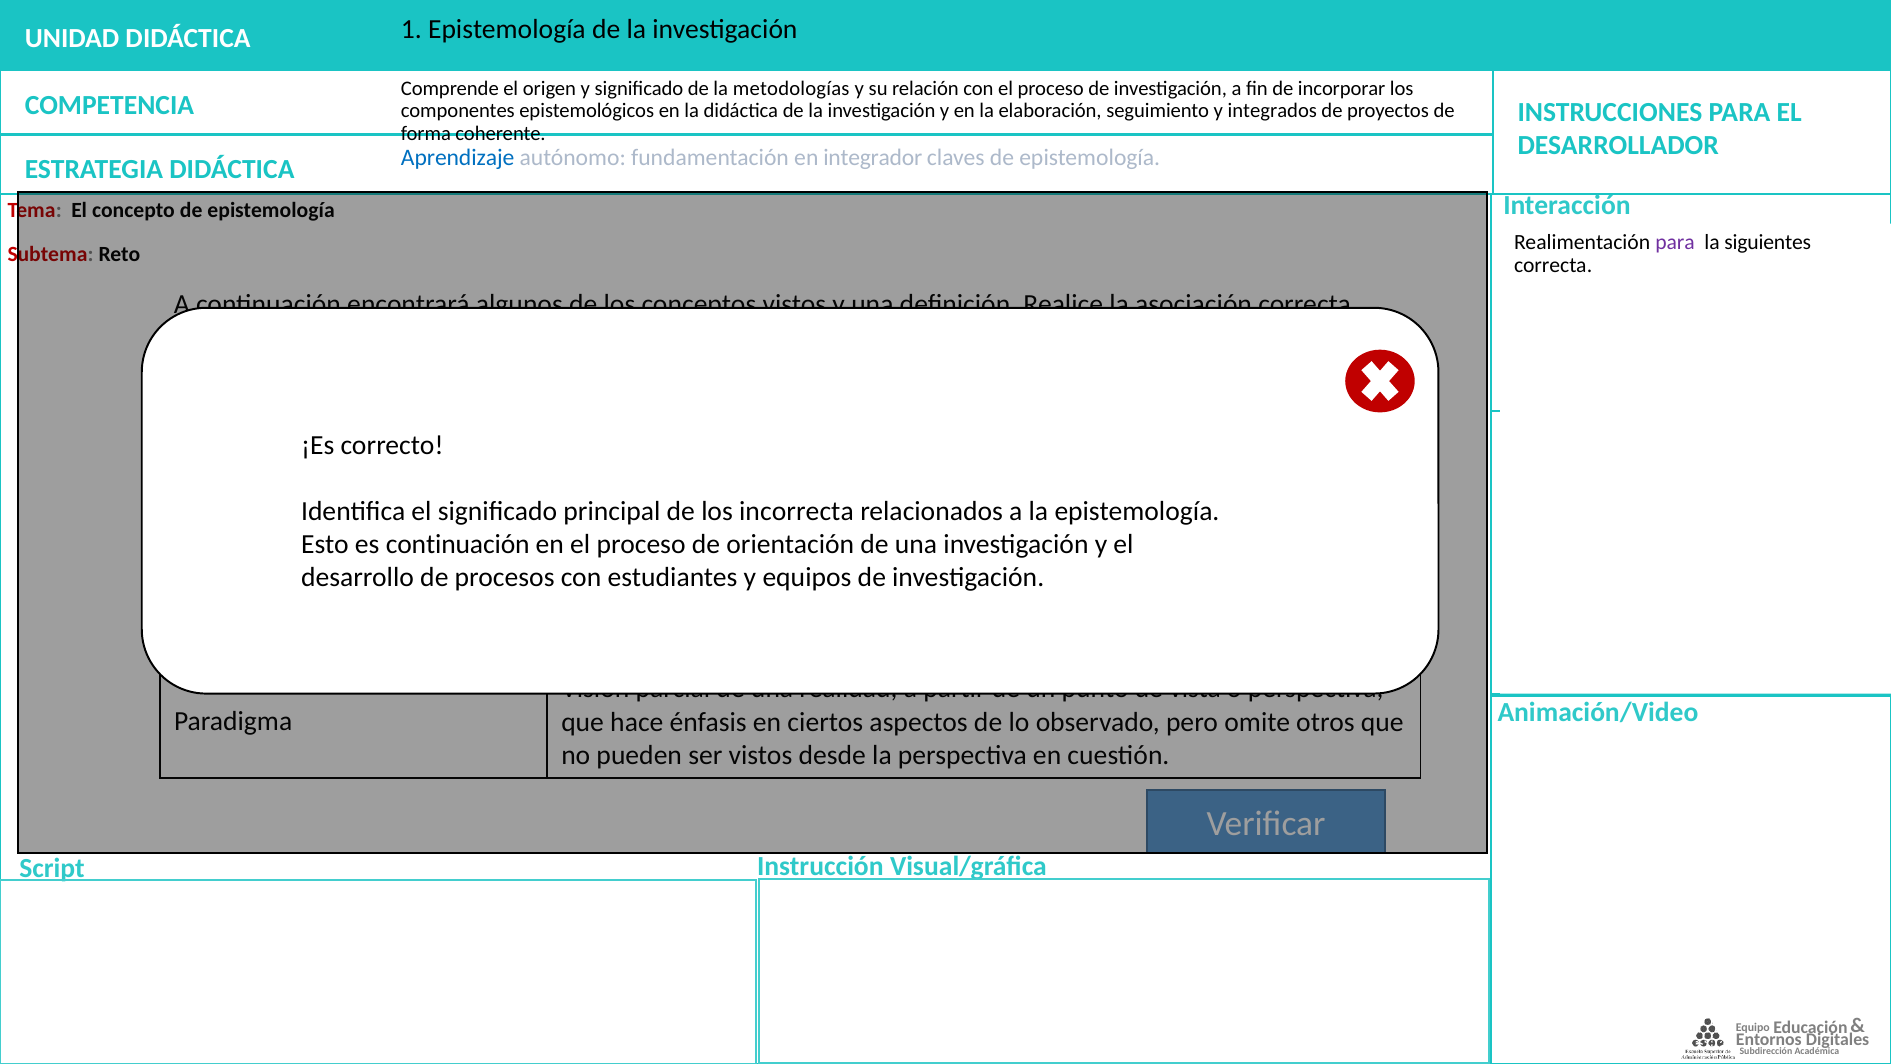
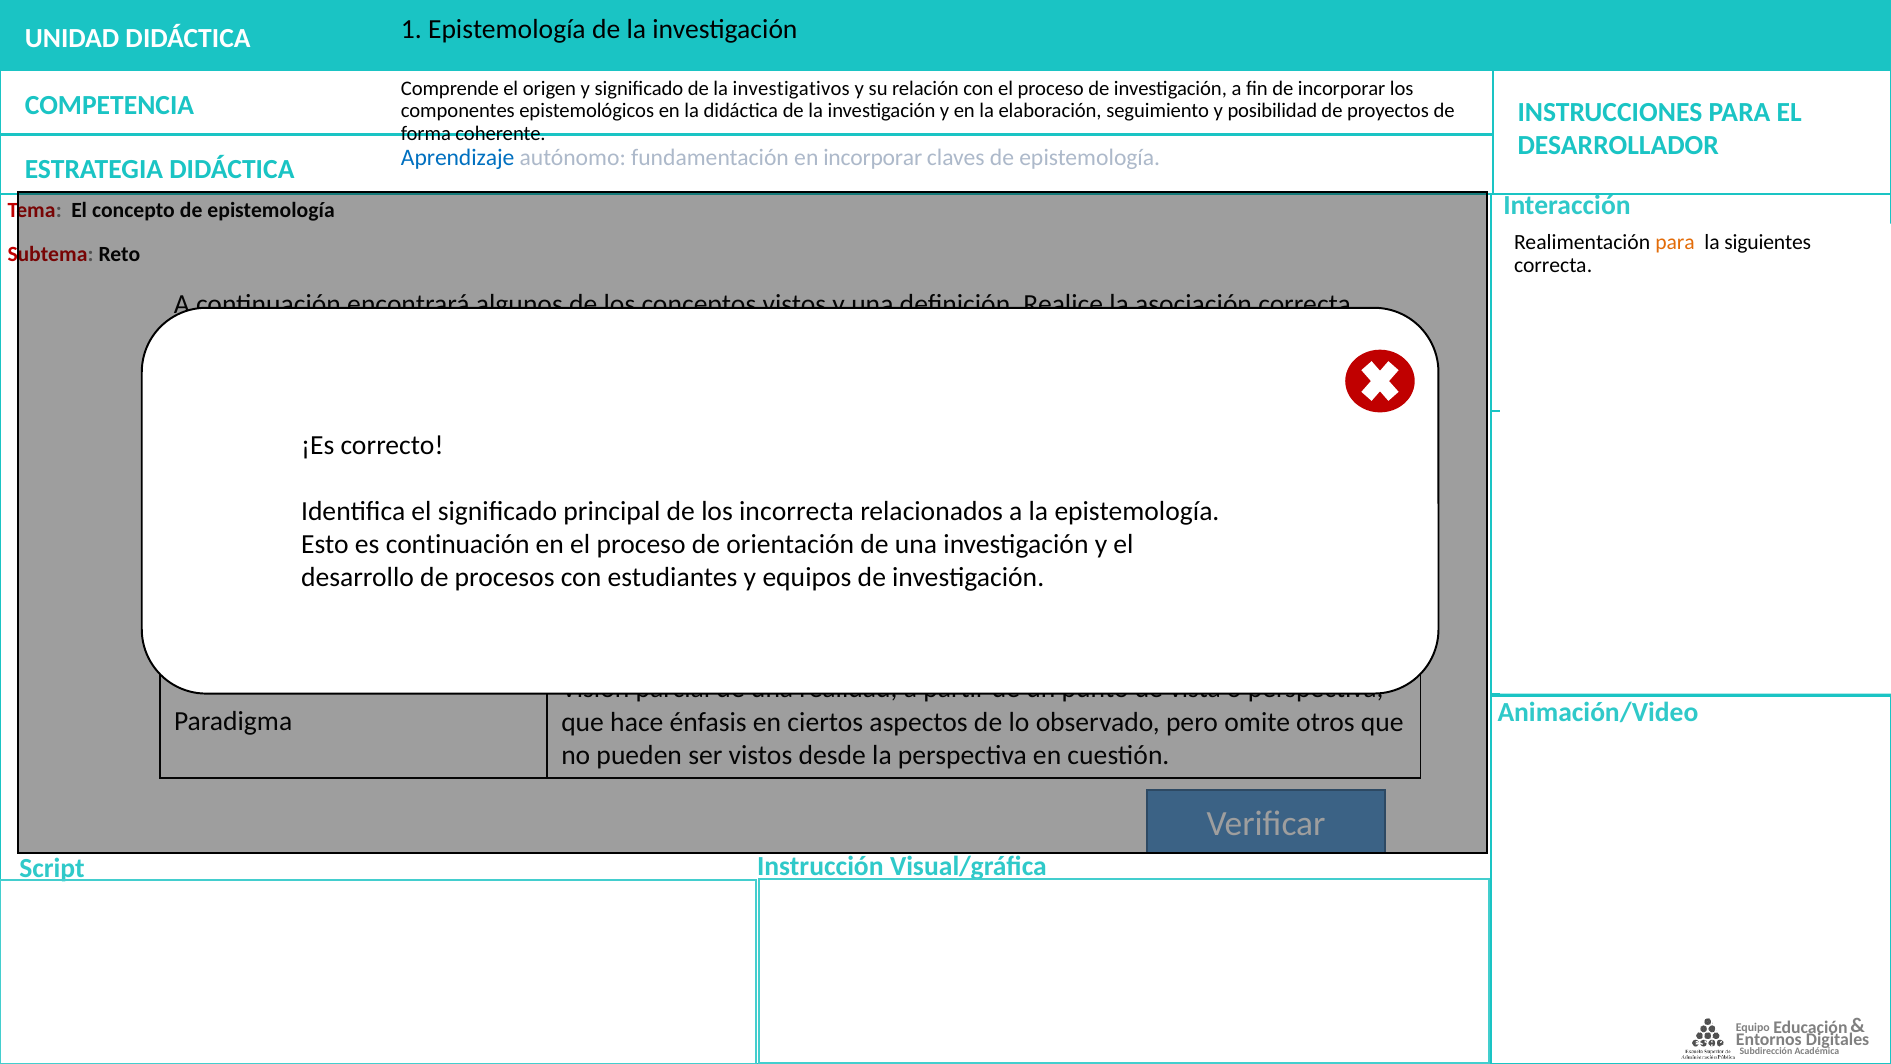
metodologías: metodologías -> investigativos (791, 89)
integrados: integrados -> posibilidad (1272, 111)
en integrador: integrador -> incorporar (873, 157)
para colour: purple -> orange (1675, 242)
